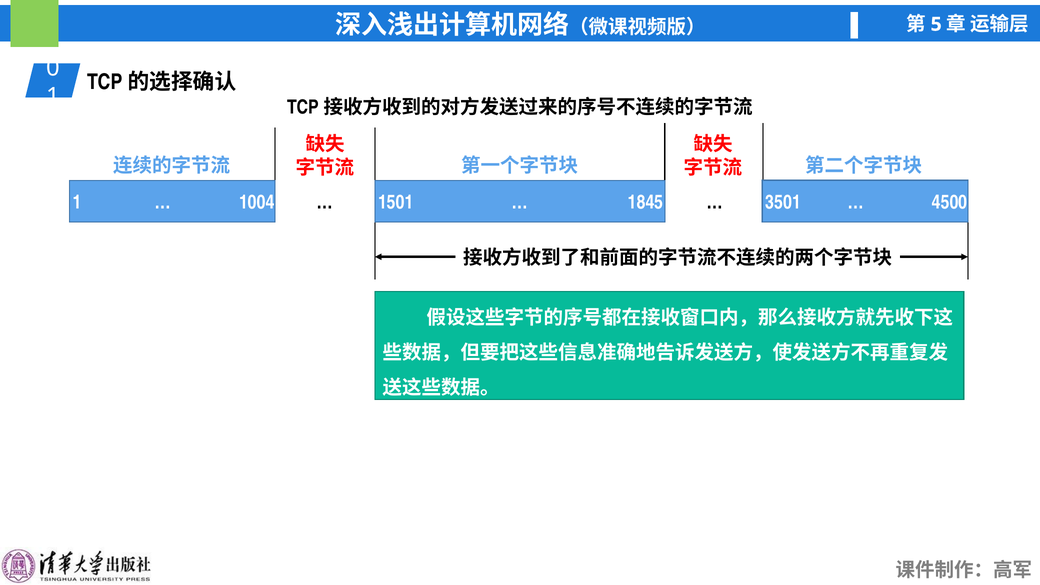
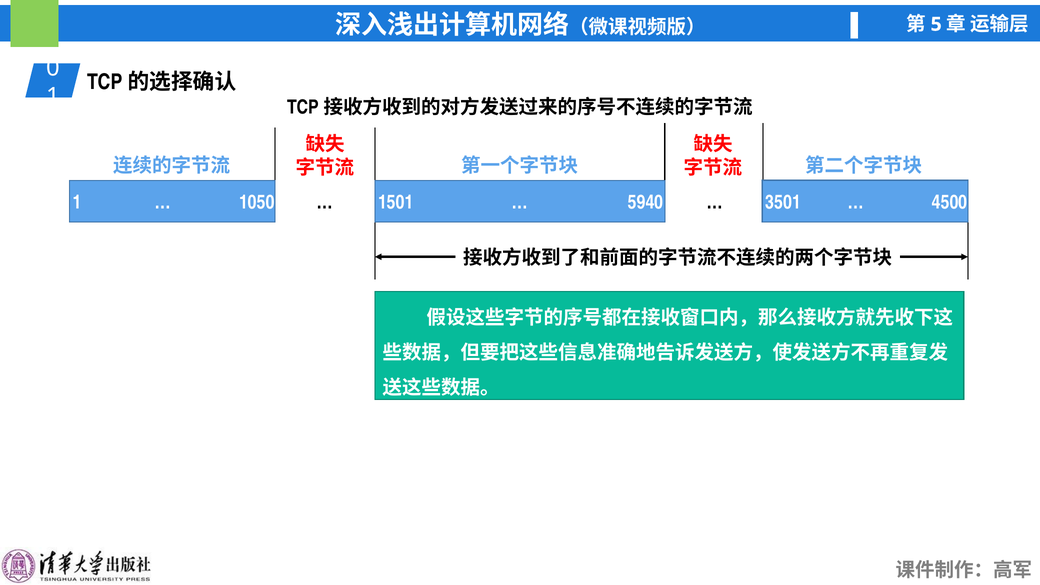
1004: 1004 -> 1050 (257, 202)
1845: 1845 -> 5940 (646, 202)
